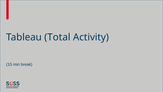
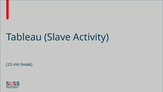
Total: Total -> Slave (57, 37)
